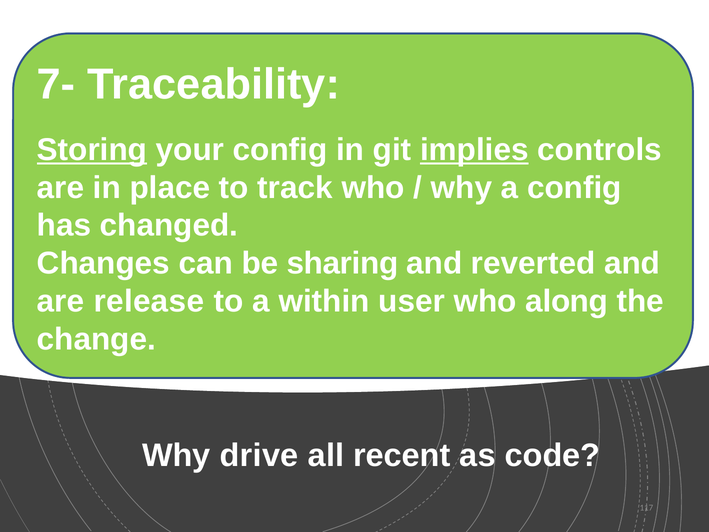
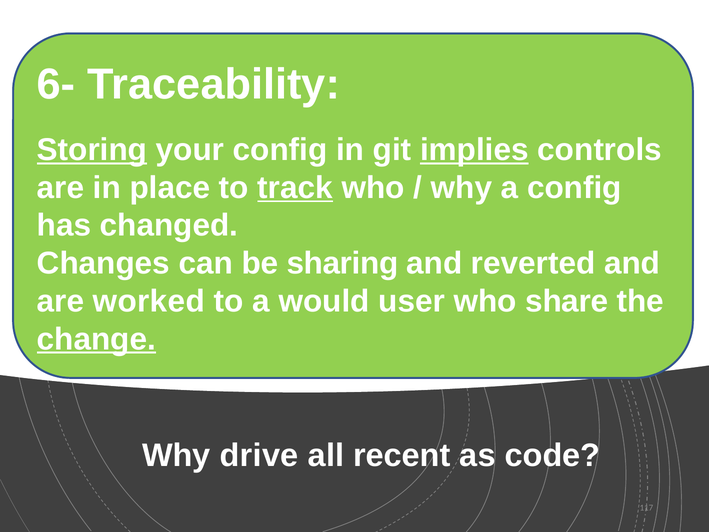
7-: 7- -> 6- (56, 84)
track underline: none -> present (295, 188)
release: release -> worked (149, 301)
within: within -> would (324, 301)
along: along -> share (567, 301)
change underline: none -> present (96, 339)
